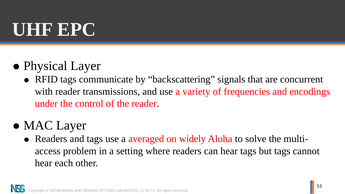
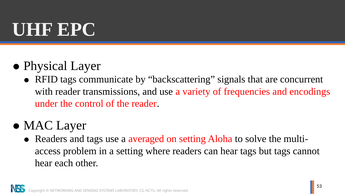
on widely: widely -> setting (192, 139)
